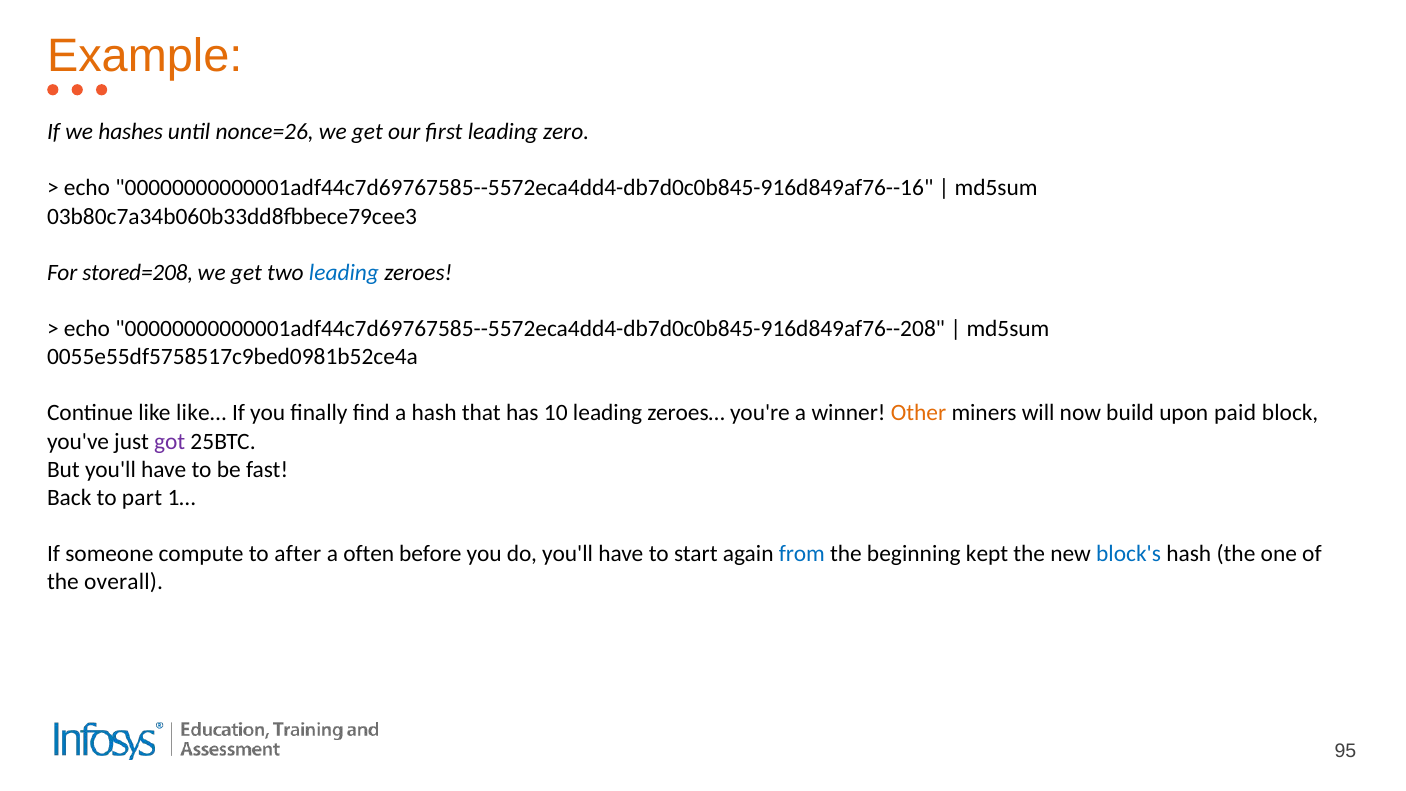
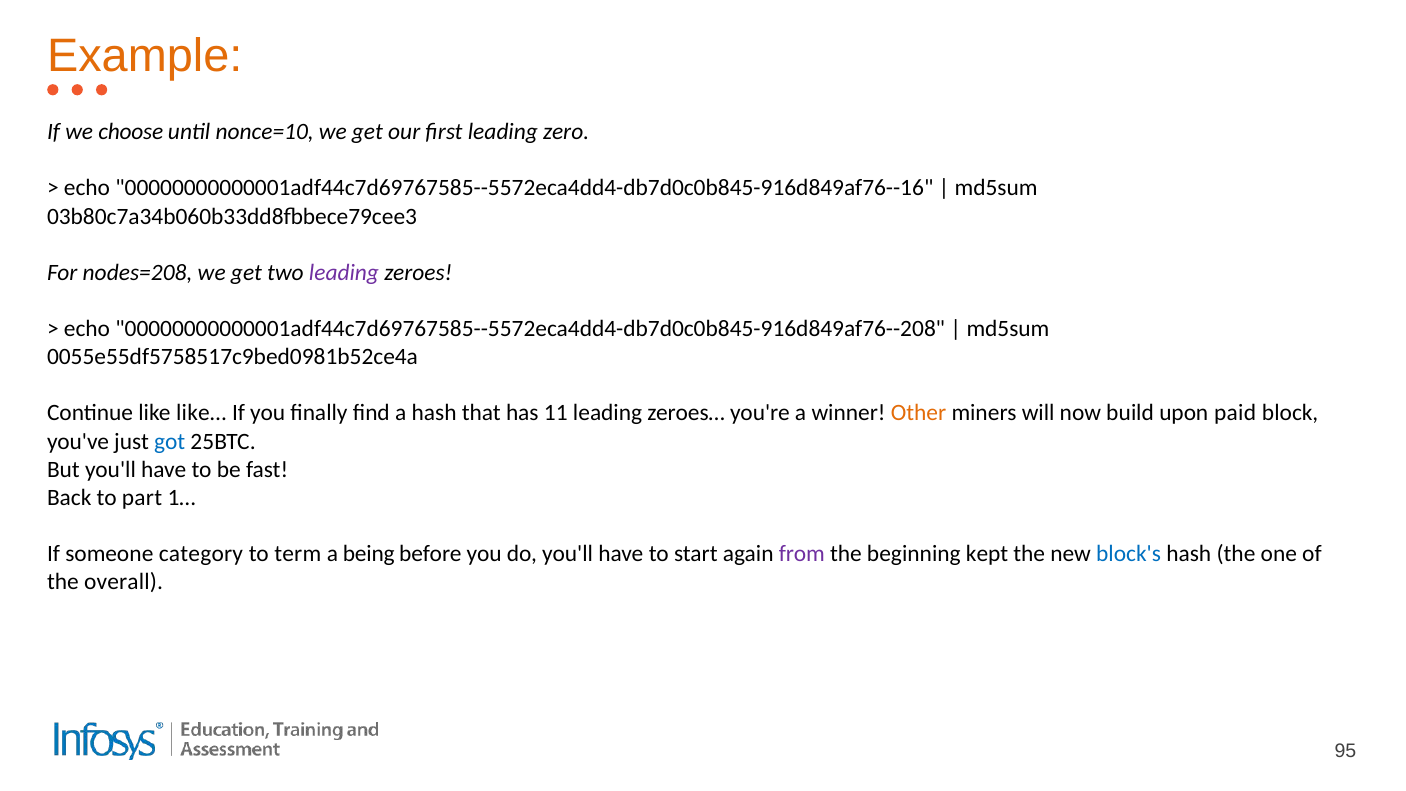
hashes: hashes -> choose (131, 132)
nonce=26: nonce=26 -> nonce=10 (265, 132)
stored=208: stored=208 -> nodes=208 (138, 273)
leading colour: blue -> purple (344, 273)
10: 10 -> 11 (556, 413)
got colour: purple -> blue (170, 441)
compute: compute -> category (201, 554)
after: after -> term (298, 554)
often: often -> being (369, 554)
from colour: blue -> purple (802, 554)
